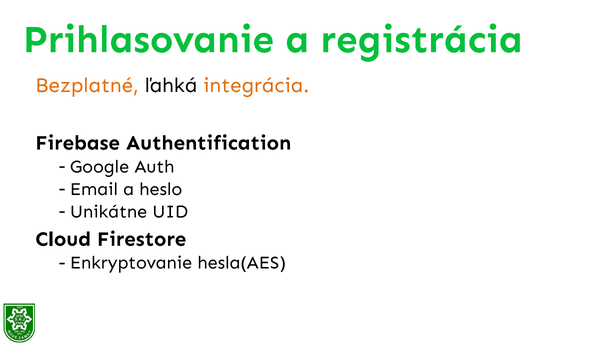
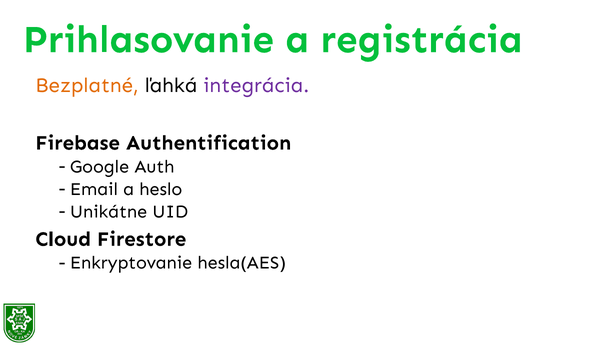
integrácia colour: orange -> purple (256, 86)
